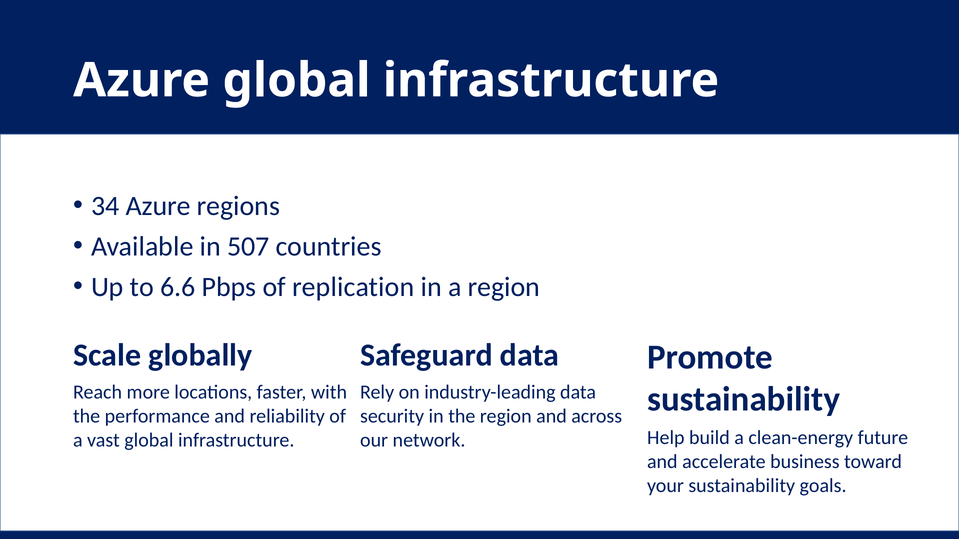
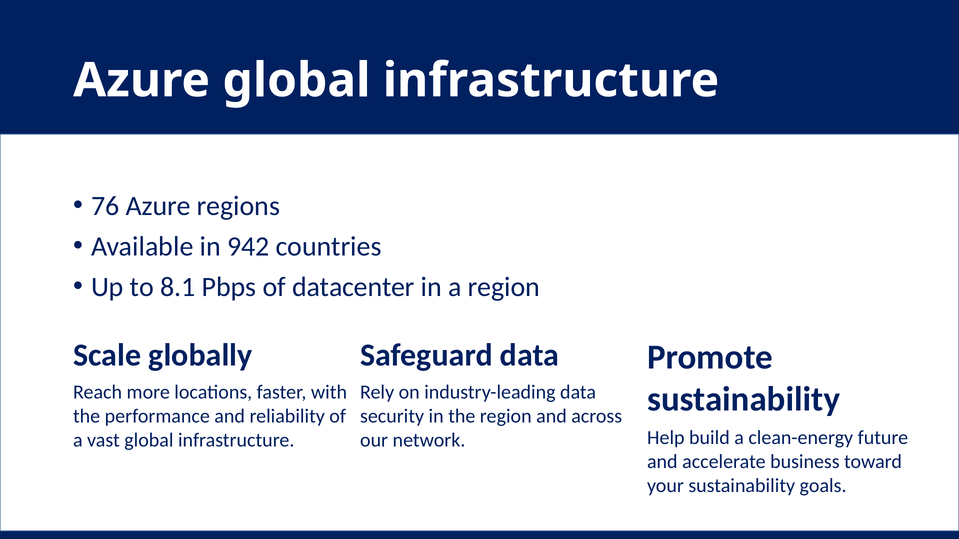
34: 34 -> 76 (105, 206)
507: 507 -> 942 (248, 247)
6.6: 6.6 -> 8.1 (178, 287)
replication: replication -> datacenter (353, 287)
